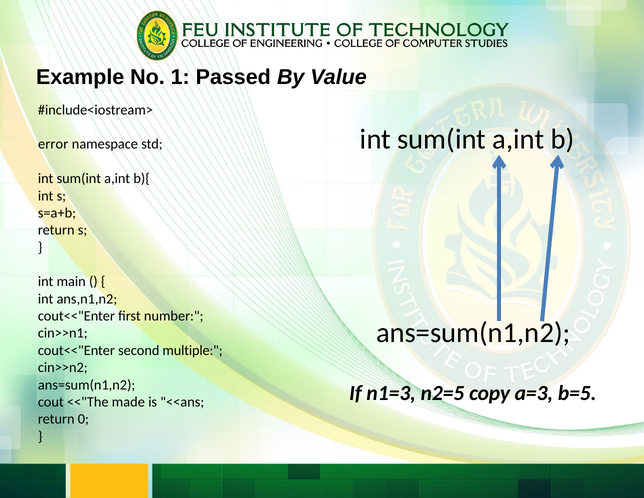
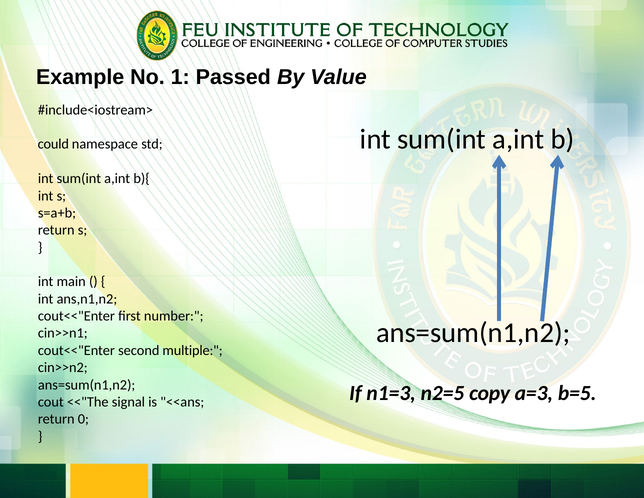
error: error -> could (53, 144)
made: made -> signal (128, 402)
